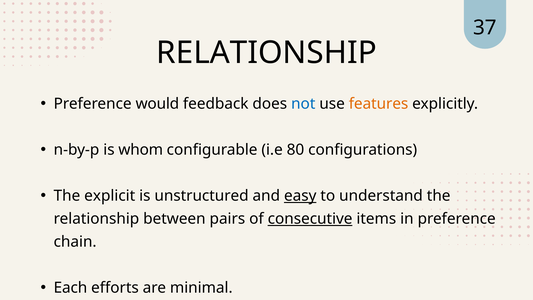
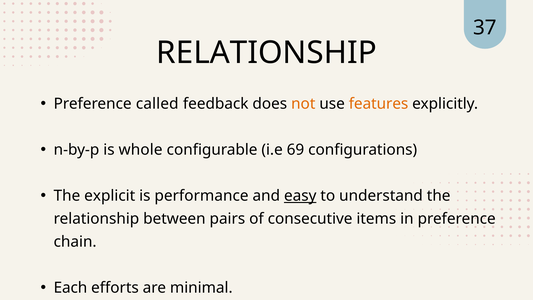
would: would -> called (157, 104)
not colour: blue -> orange (303, 104)
whom: whom -> whole (141, 150)
80: 80 -> 69 (295, 150)
unstructured: unstructured -> performance (202, 196)
consecutive underline: present -> none (310, 219)
